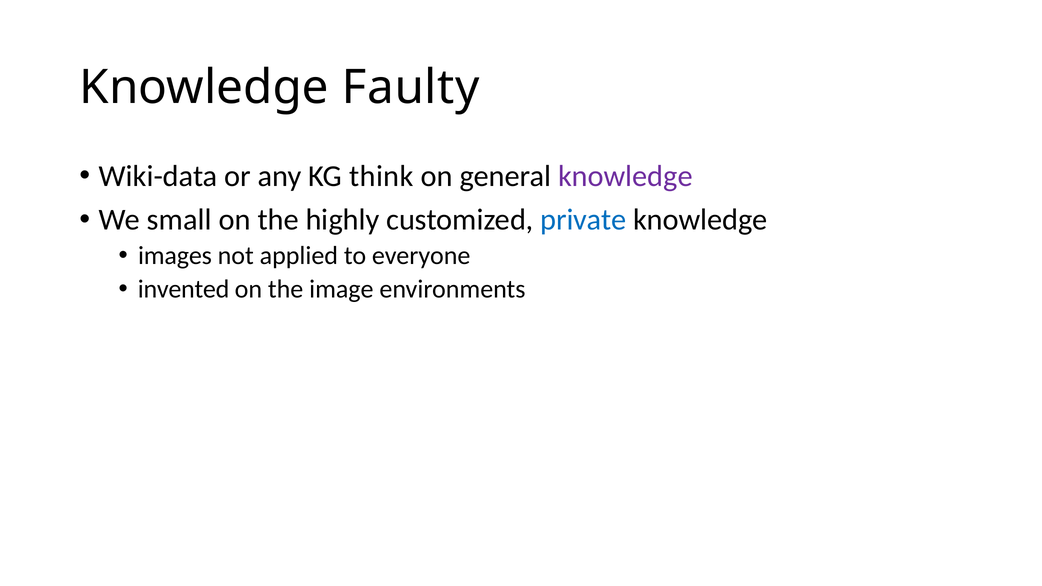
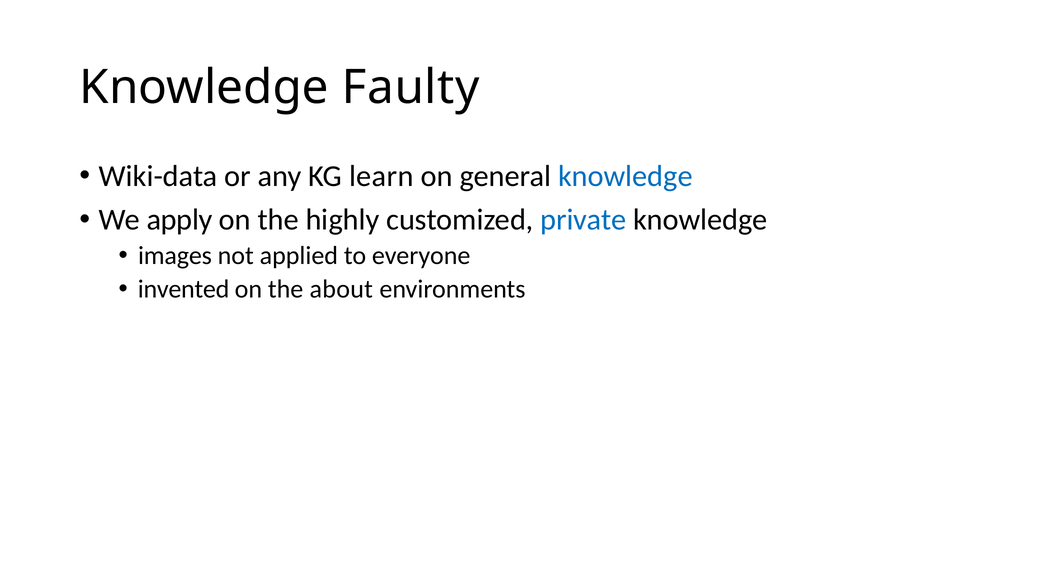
think: think -> learn (381, 176)
knowledge colour: purple -> blue (625, 176)
small: small -> apply (180, 220)
image: image -> about (341, 289)
